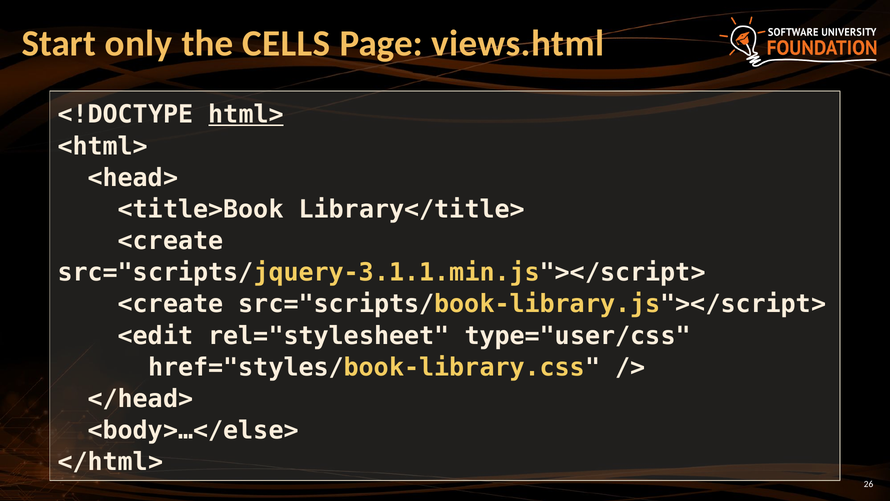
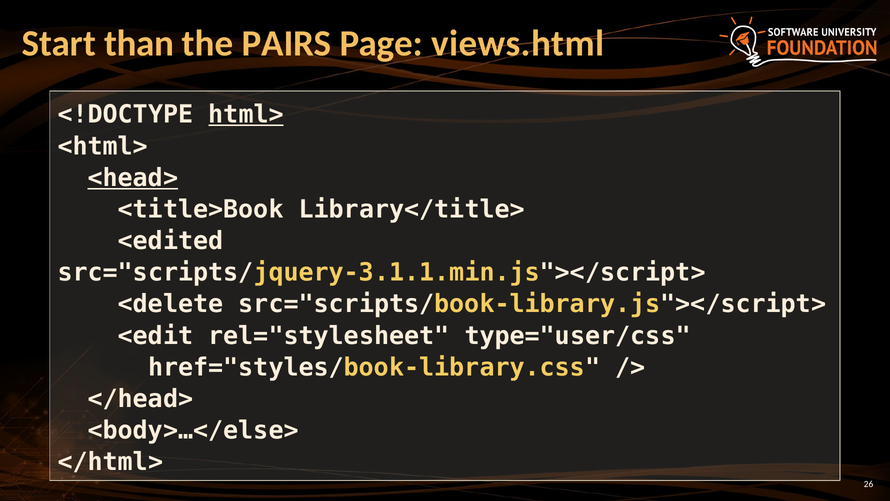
only: only -> than (139, 43)
CELLS: CELLS -> PAIRS (287, 43)
<head> underline: none -> present (133, 178)
<create: <create -> <edited (171, 241)
<create: <create -> <delete (171, 304)
